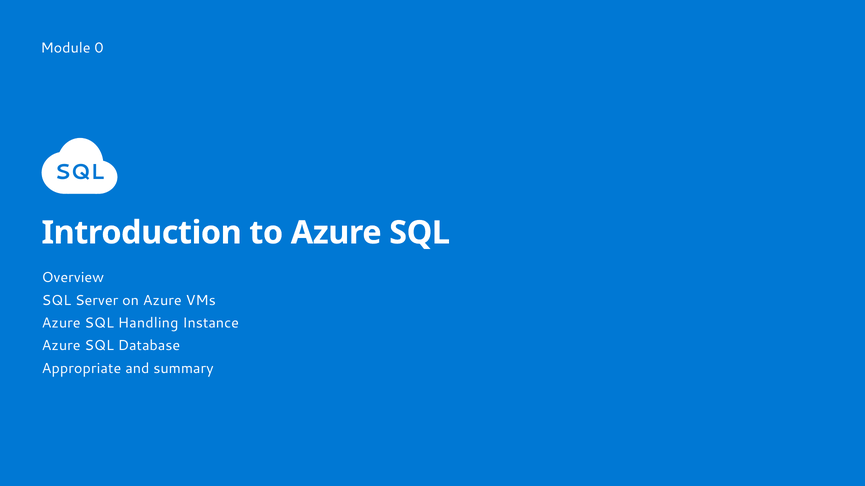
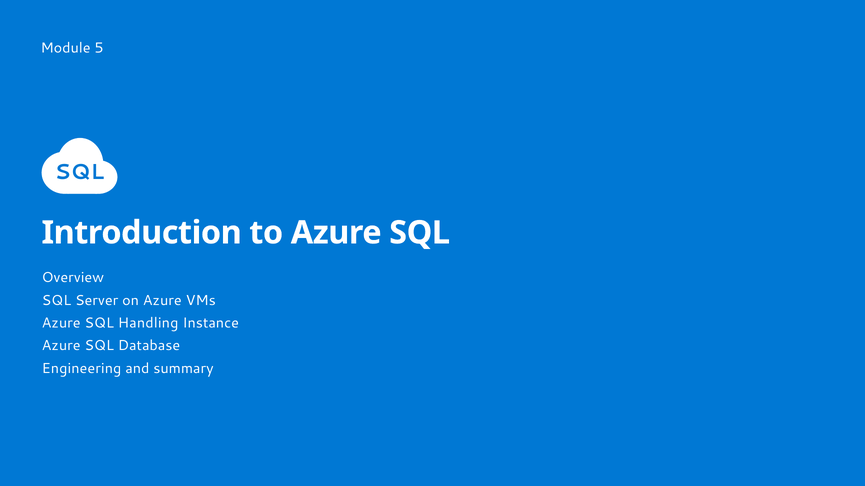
0: 0 -> 5 (99, 48)
Appropriate: Appropriate -> Engineering (82, 369)
